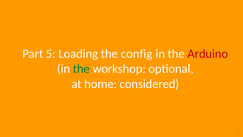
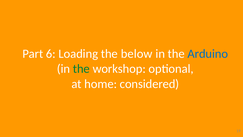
5: 5 -> 6 (51, 54)
config: config -> below (137, 54)
Arduino colour: red -> blue (208, 54)
